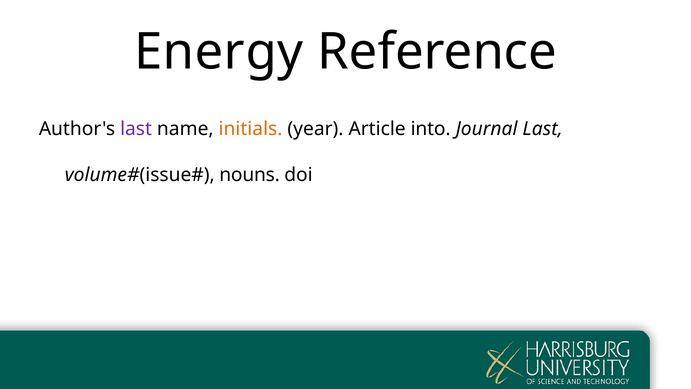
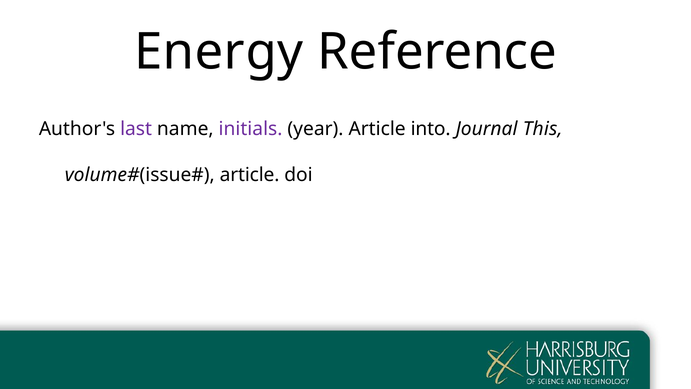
initials colour: orange -> purple (251, 129)
Journal Last: Last -> This (543, 129)
nouns: nouns -> article (250, 175)
